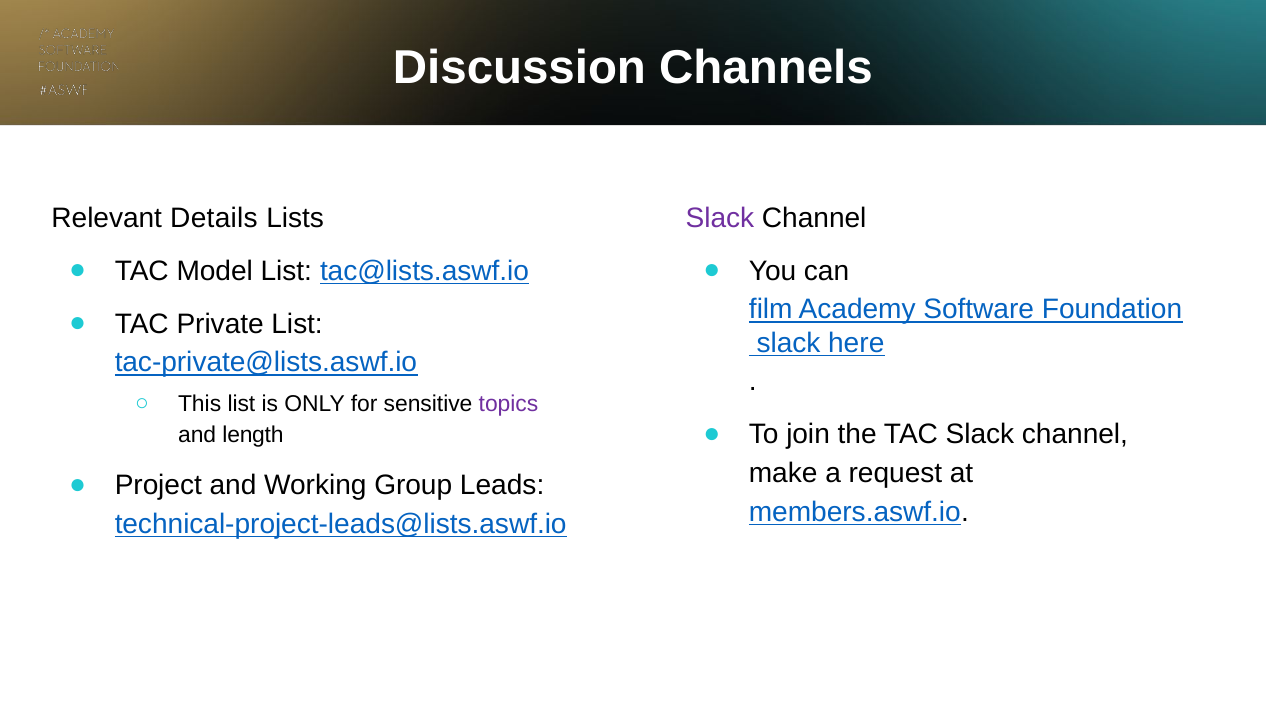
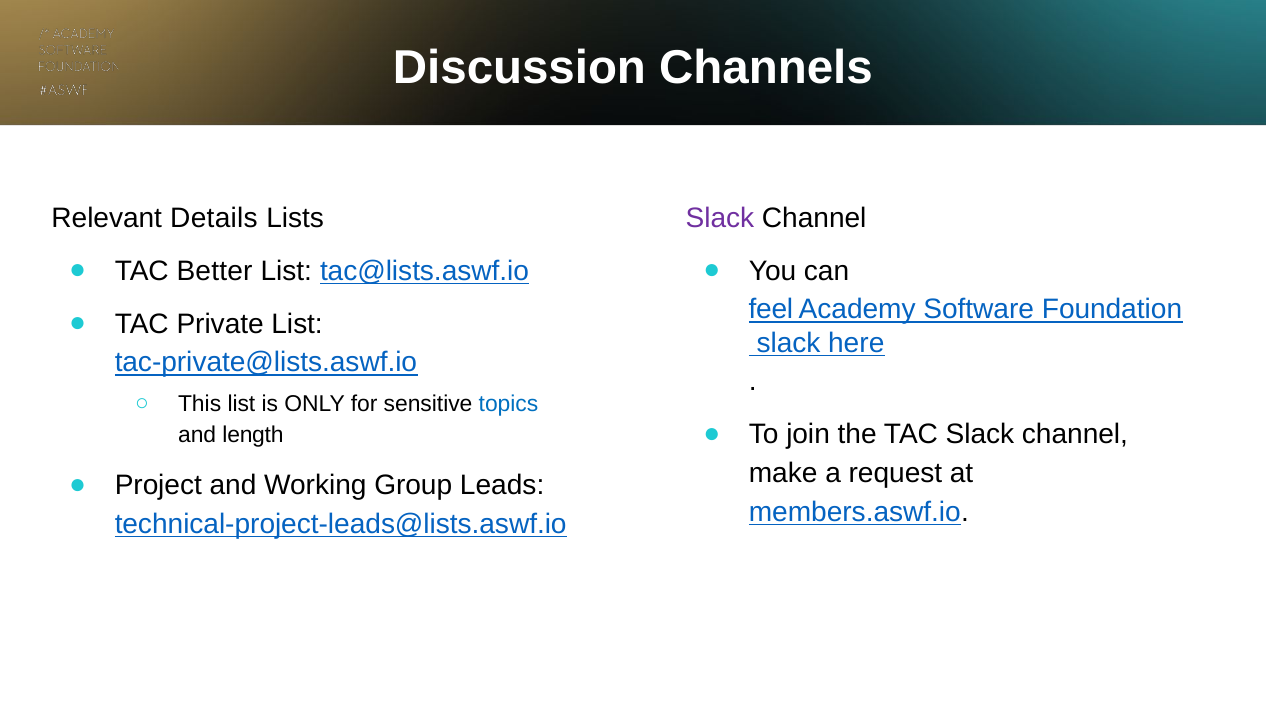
Model: Model -> Better (215, 271)
film: film -> feel (771, 310)
topics colour: purple -> blue (509, 404)
